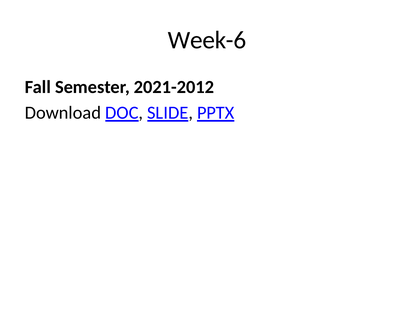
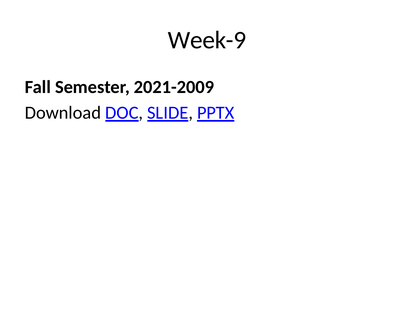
Week-6: Week-6 -> Week-9 (207, 40)
2021-2012: 2021-2012 -> 2021-2009 (174, 87)
